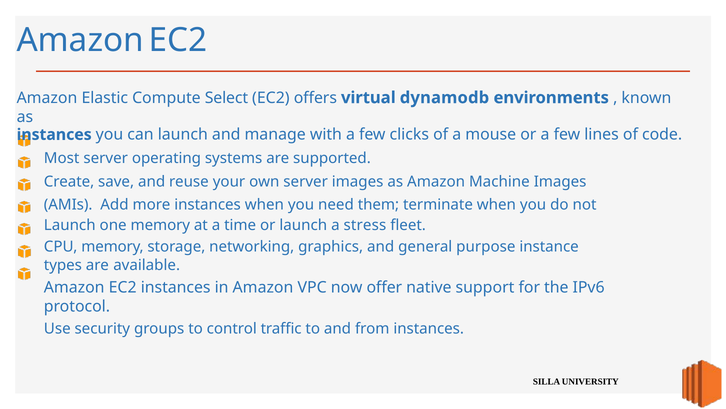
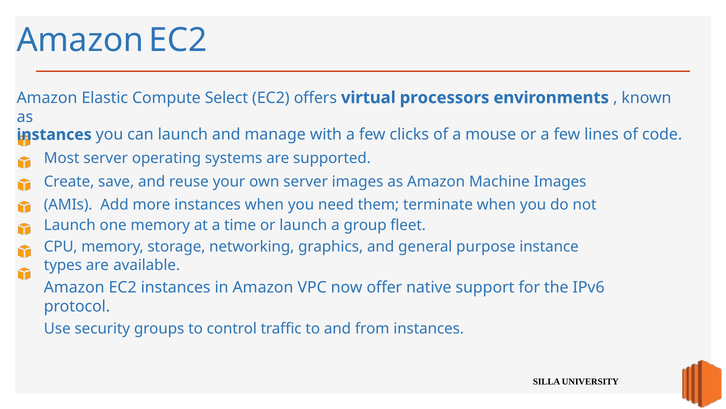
dynamodb: dynamodb -> processors (445, 98)
stress: stress -> group (365, 225)
